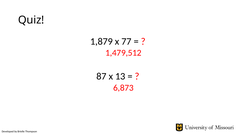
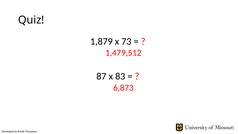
77: 77 -> 73 (126, 41)
13: 13 -> 83 (120, 76)
